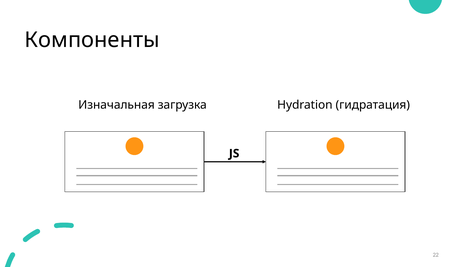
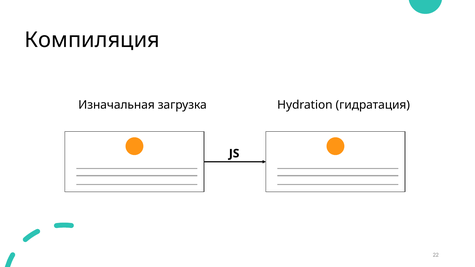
Компоненты: Компоненты -> Компиляция (92, 40)
